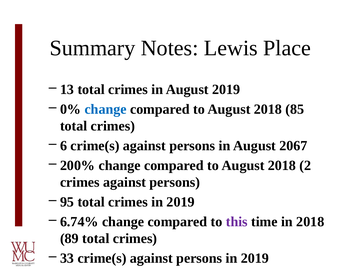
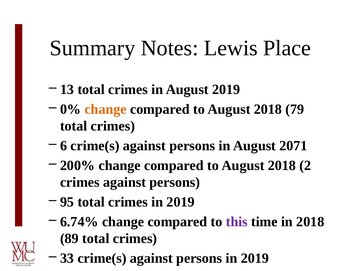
change colour: blue -> orange (106, 109)
85: 85 -> 79 (295, 109)
2067: 2067 -> 2071 (293, 146)
